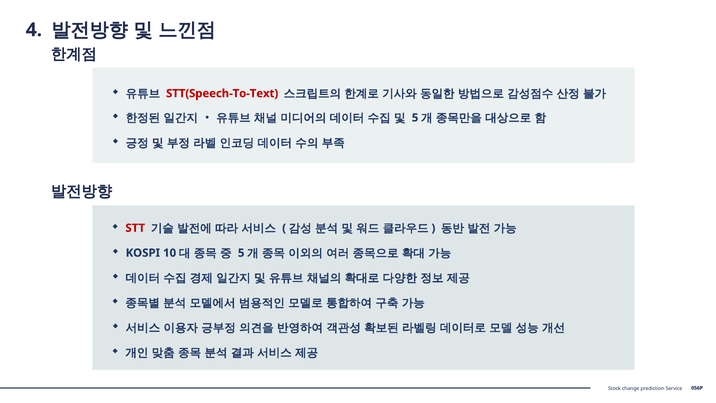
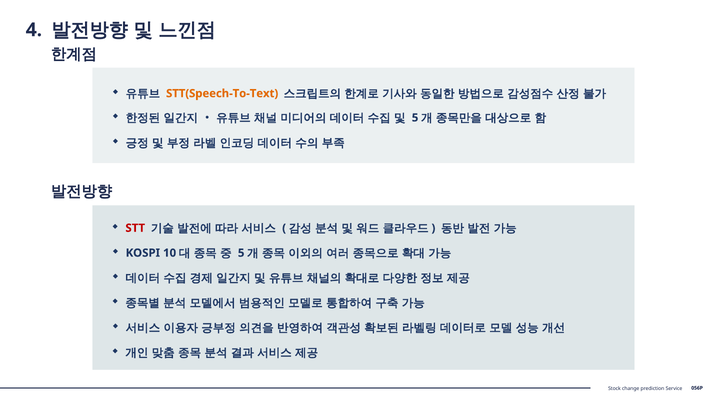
STT(Speech-To-Text colour: red -> orange (222, 93)
